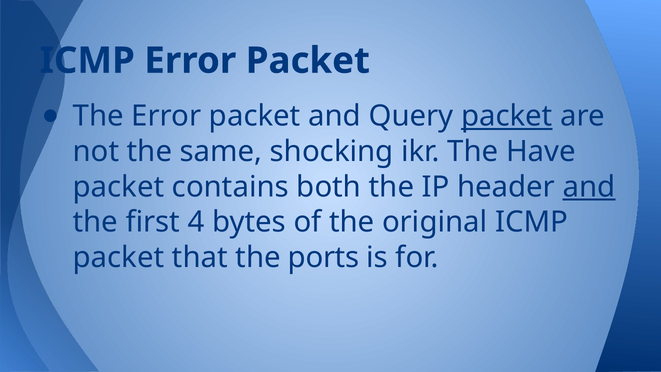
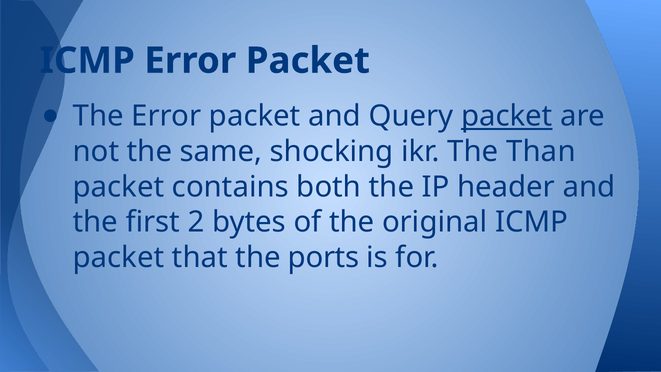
Have: Have -> Than (541, 151)
and underline: present -> none (589, 187)
4: 4 -> 2 (196, 222)
